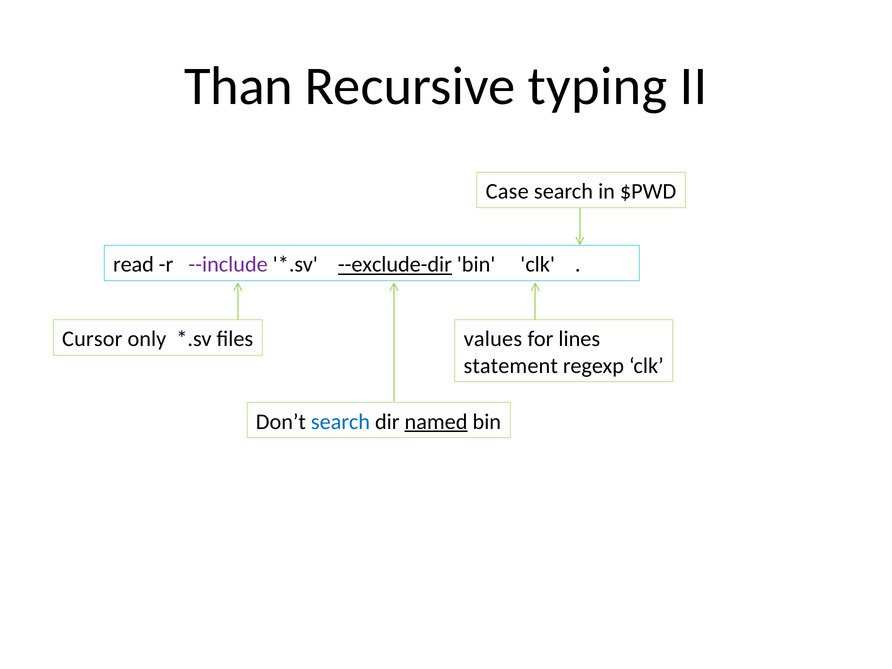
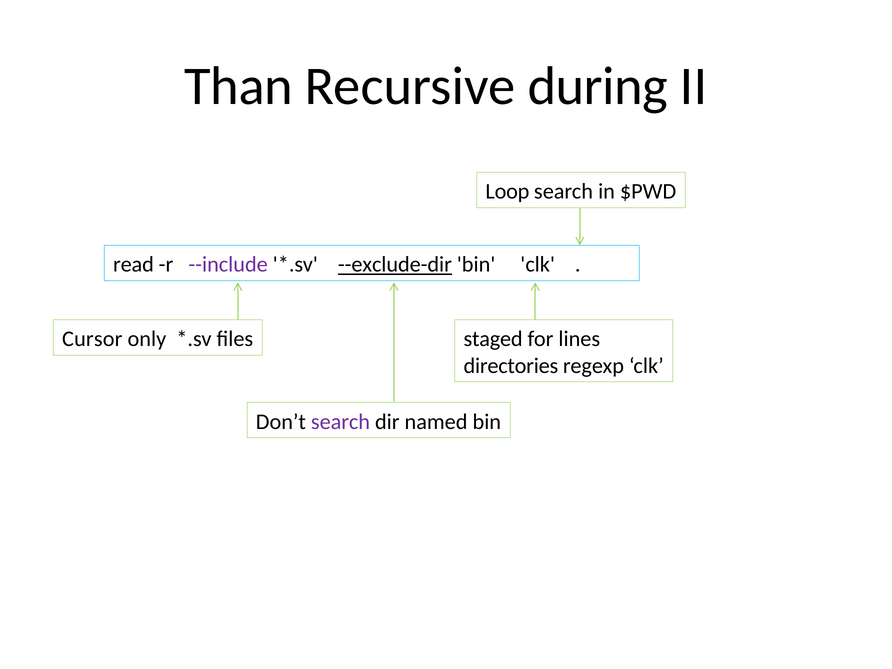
typing: typing -> during (598, 86)
Case: Case -> Loop (507, 191)
values: values -> staged (493, 339)
statement: statement -> directories (511, 366)
search colour: blue -> purple (341, 422)
named underline: present -> none (436, 422)
